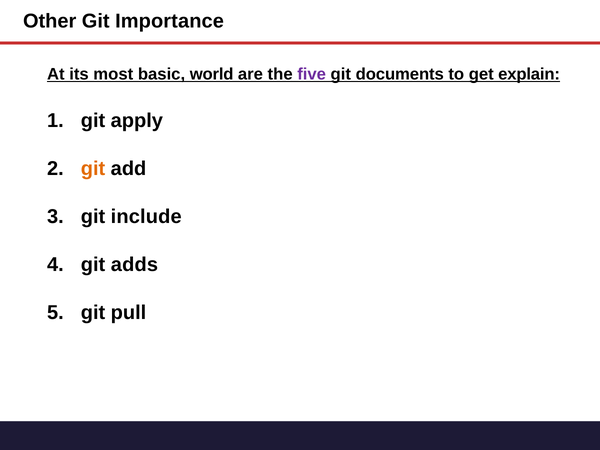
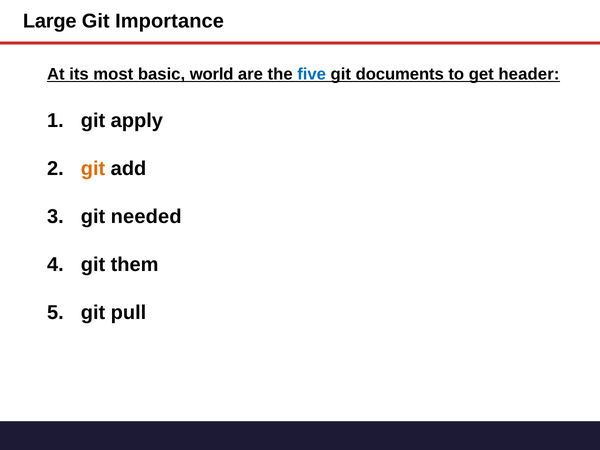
Other: Other -> Large (50, 21)
five colour: purple -> blue (312, 74)
explain: explain -> header (529, 74)
include: include -> needed (146, 216)
adds: adds -> them (135, 264)
